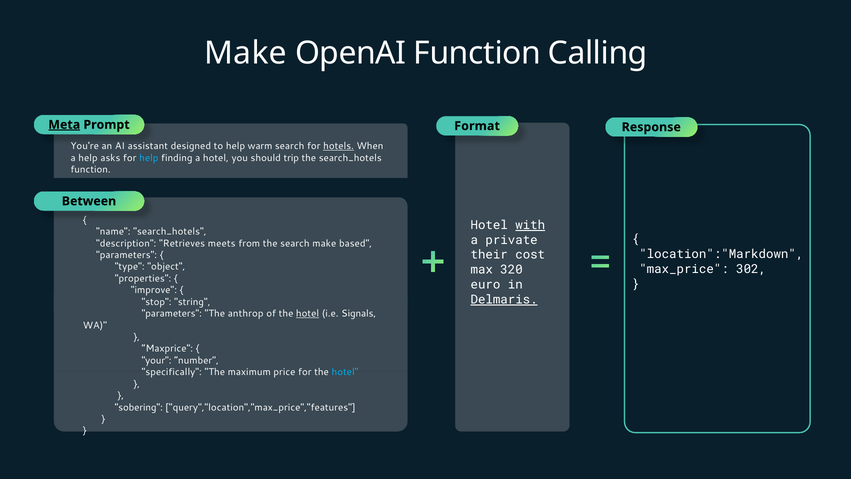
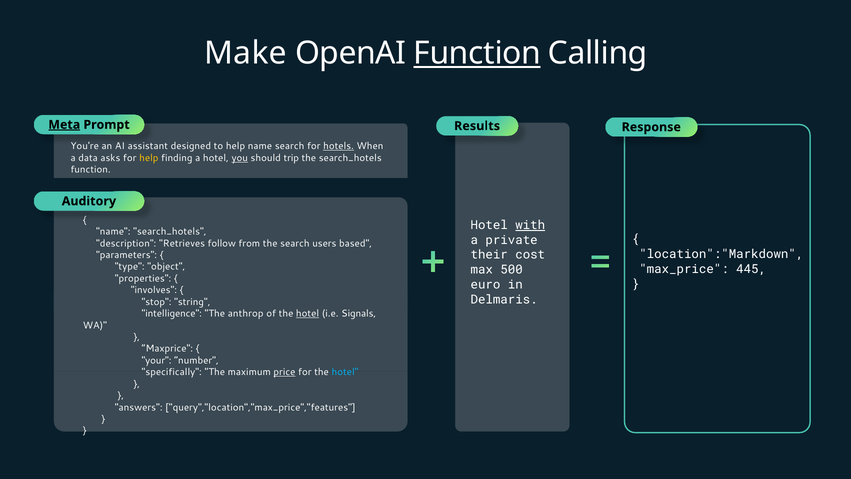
Function underline: none -> present (477, 53)
Format: Format -> Results (477, 126)
help warm: warm -> name (260, 146)
a help: help -> data (88, 158)
help colour: light blue -> yellow (149, 158)
you underline: none -> present (240, 158)
Between: Between -> Auditory (89, 201)
meets: meets -> follow (222, 243)
search make: make -> users (324, 243)
302: 302 -> 445 (751, 269)
320: 320 -> 500 (512, 270)
improve: improve -> involves (154, 290)
Delmaris underline: present -> none (504, 299)
parameters: parameters -> intelligence (172, 313)
price underline: none -> present (284, 372)
sobering: sobering -> answers (139, 407)
